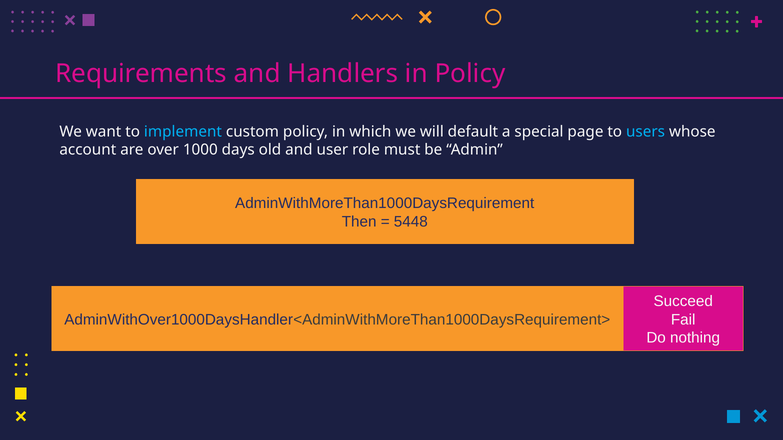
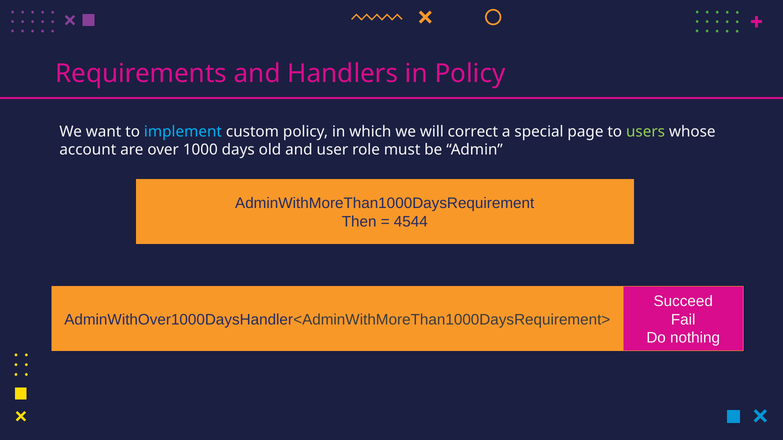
default: default -> correct (473, 132)
users colour: light blue -> light green (646, 132)
5448: 5448 -> 4544 (411, 222)
